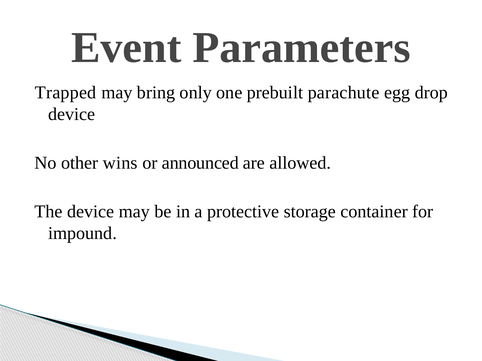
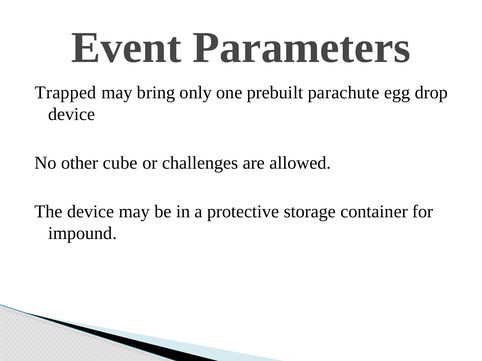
wins: wins -> cube (120, 163)
announced: announced -> challenges (200, 163)
